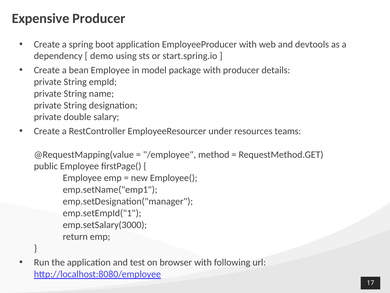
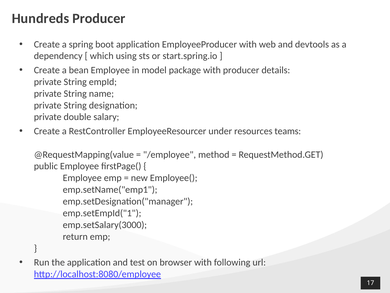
Expensive: Expensive -> Hundreds (40, 18)
demo: demo -> which (102, 56)
